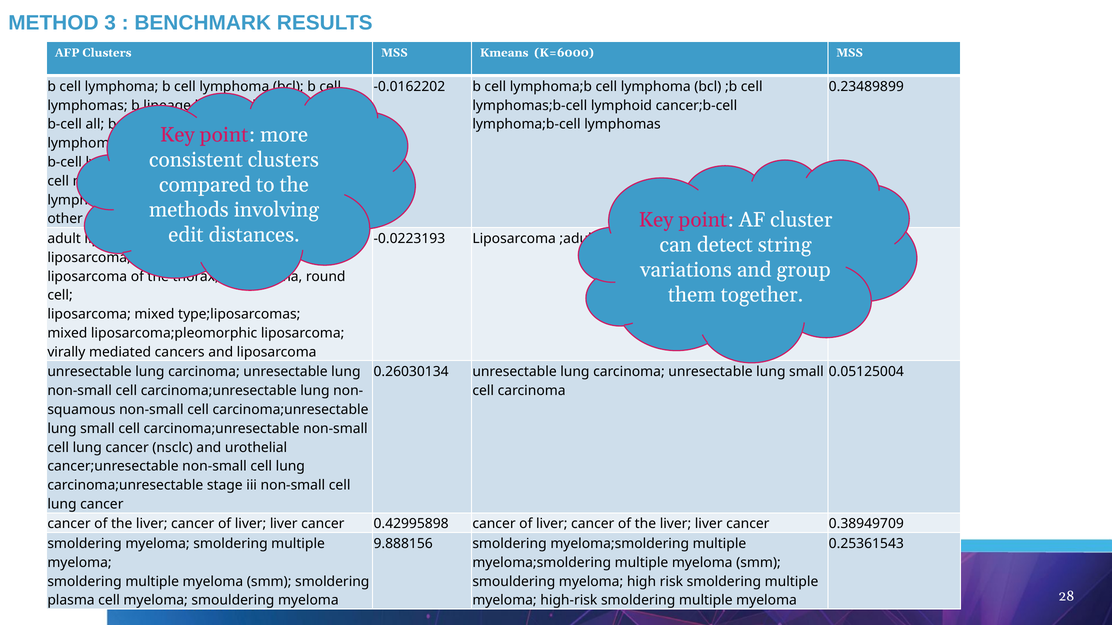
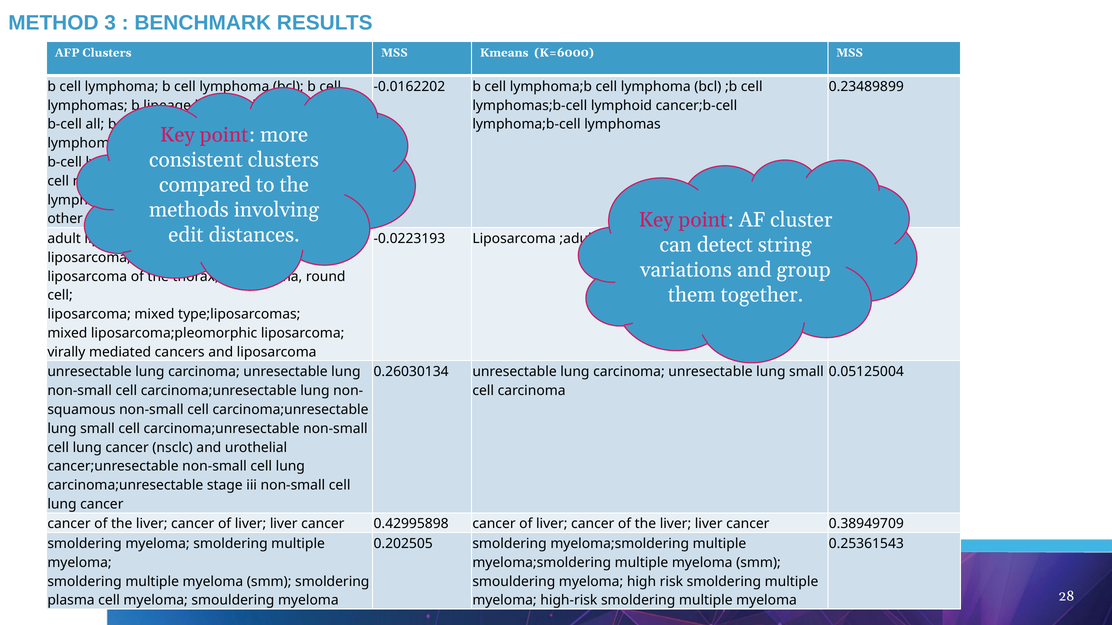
9.888156: 9.888156 -> 0.202505 (403, 544)
